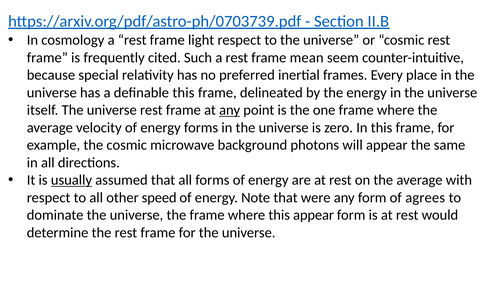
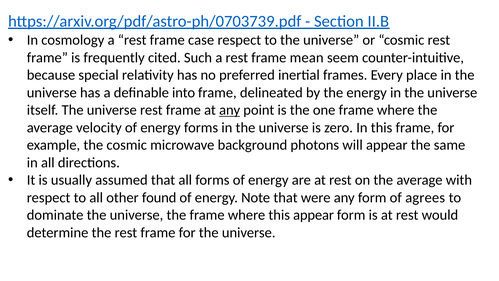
light: light -> case (201, 40)
definable this: this -> into (184, 93)
usually underline: present -> none (71, 180)
speed: speed -> found (159, 197)
